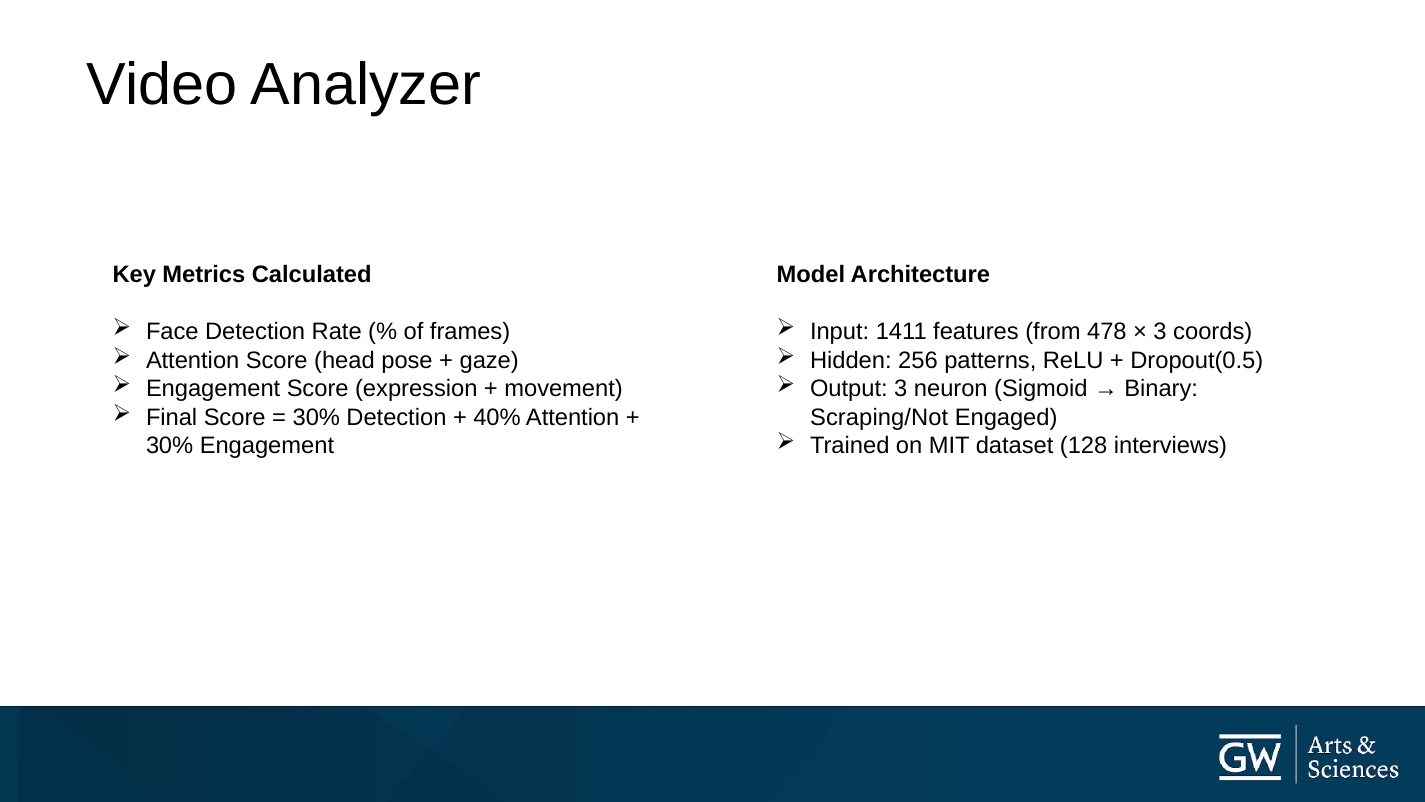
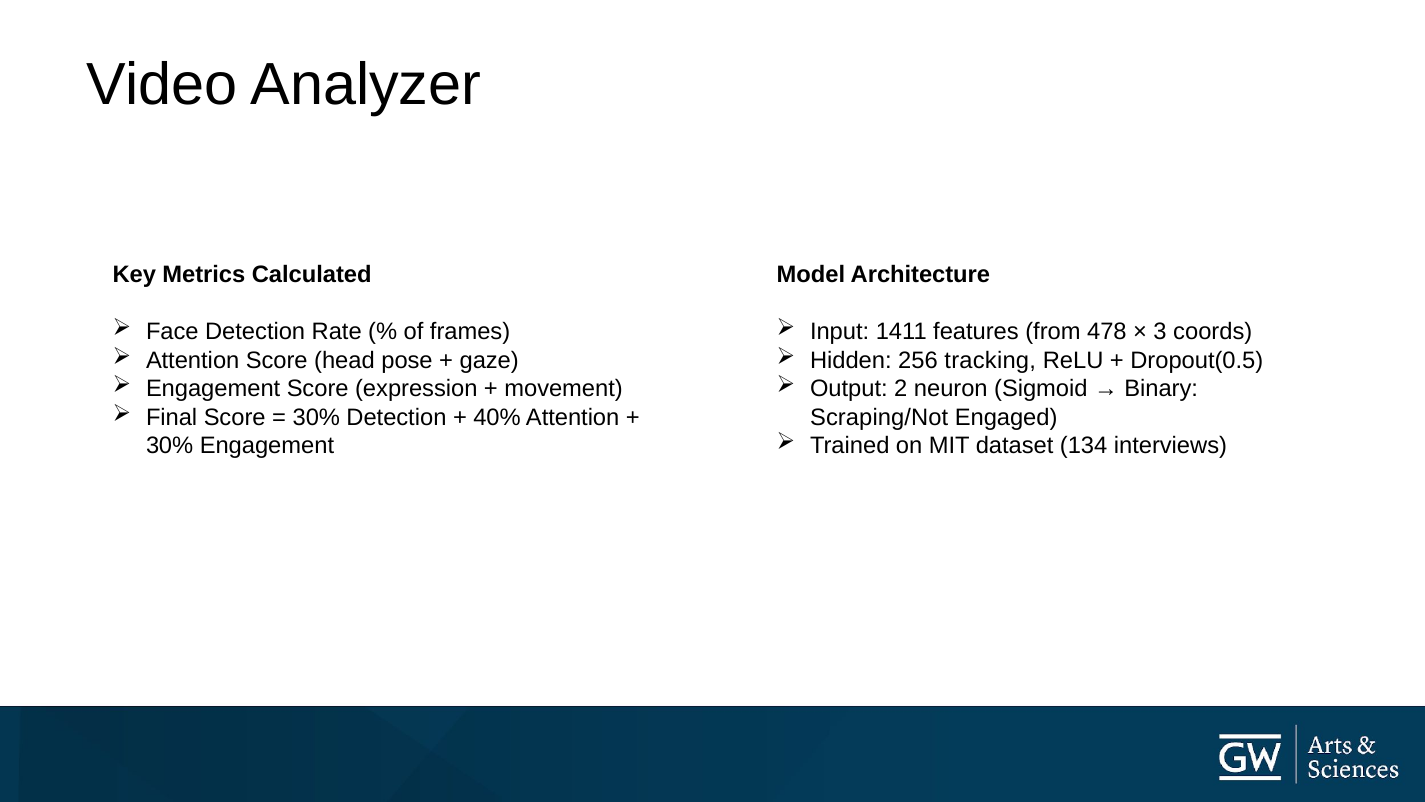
patterns: patterns -> tracking (990, 360)
Output 3: 3 -> 2 (901, 389)
128: 128 -> 134 (1084, 446)
